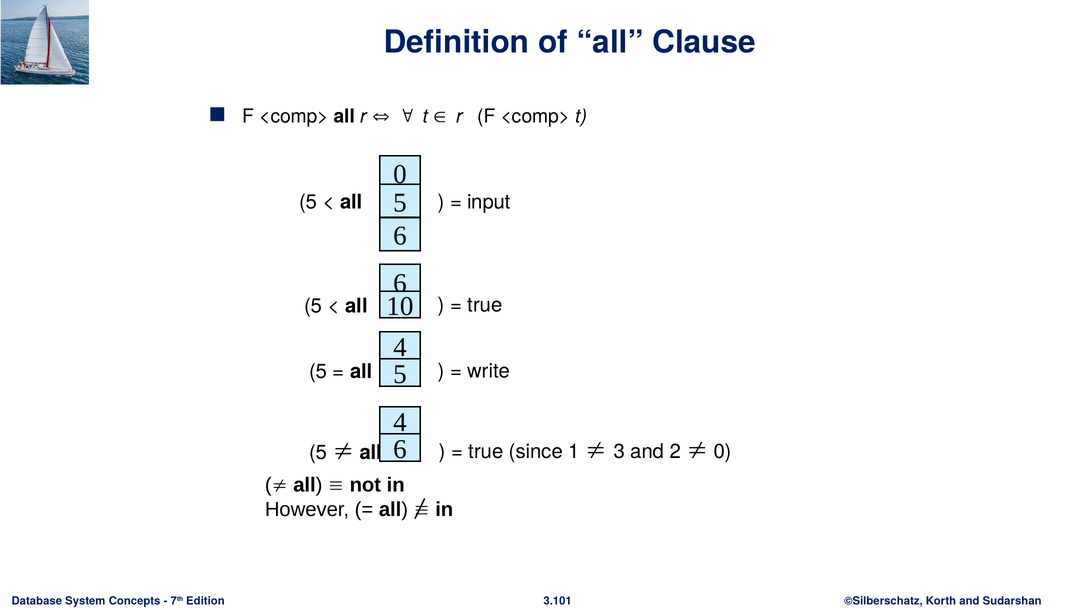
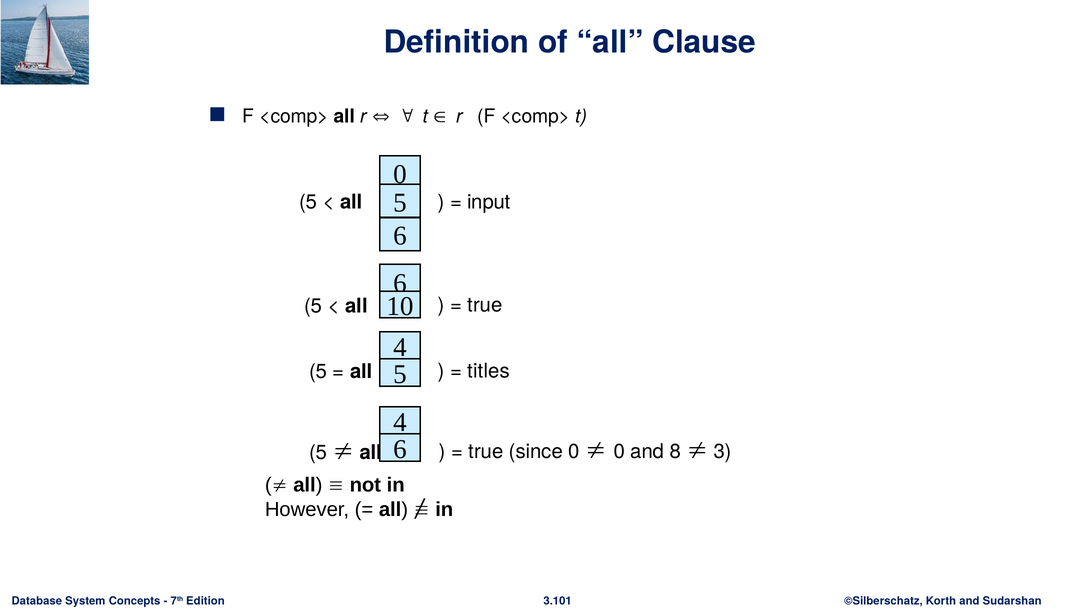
write: write -> titles (489, 371)
since 1: 1 -> 0 (574, 451)
3: 3 -> 0 (619, 451)
2: 2 -> 8 (675, 451)
0: 0 -> 3 (723, 451)
